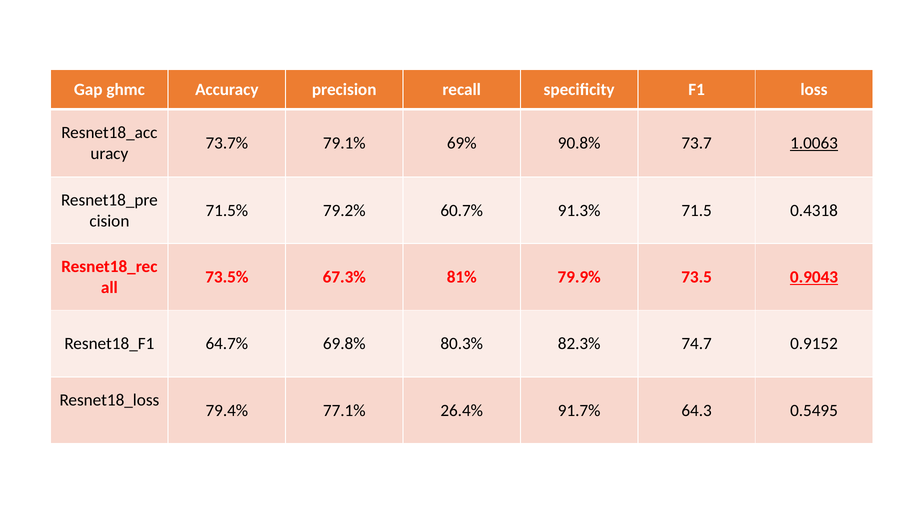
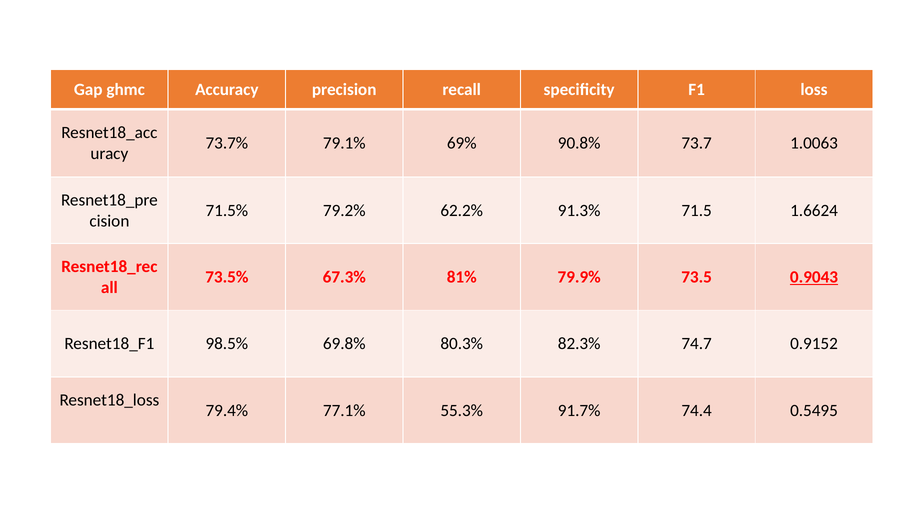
1.0063 underline: present -> none (814, 143)
60.7%: 60.7% -> 62.2% (462, 211)
0.4318: 0.4318 -> 1.6624 (814, 211)
64.7%: 64.7% -> 98.5% (227, 344)
26.4%: 26.4% -> 55.3% (462, 411)
64.3: 64.3 -> 74.4 (697, 411)
